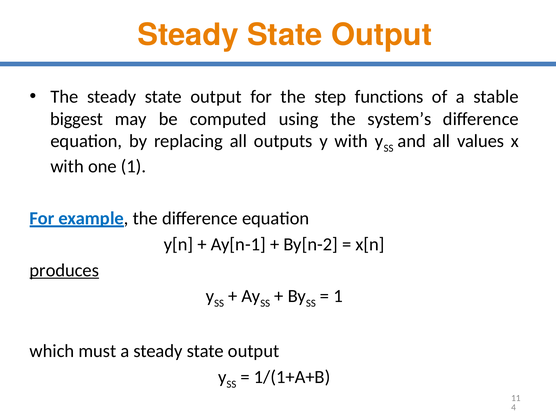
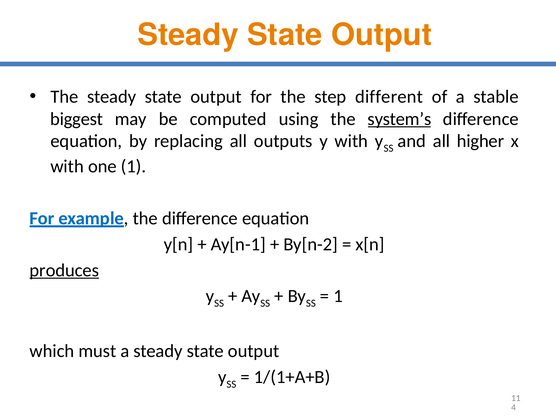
functions: functions -> different (389, 97)
system’s underline: none -> present (399, 119)
values: values -> higher (481, 141)
